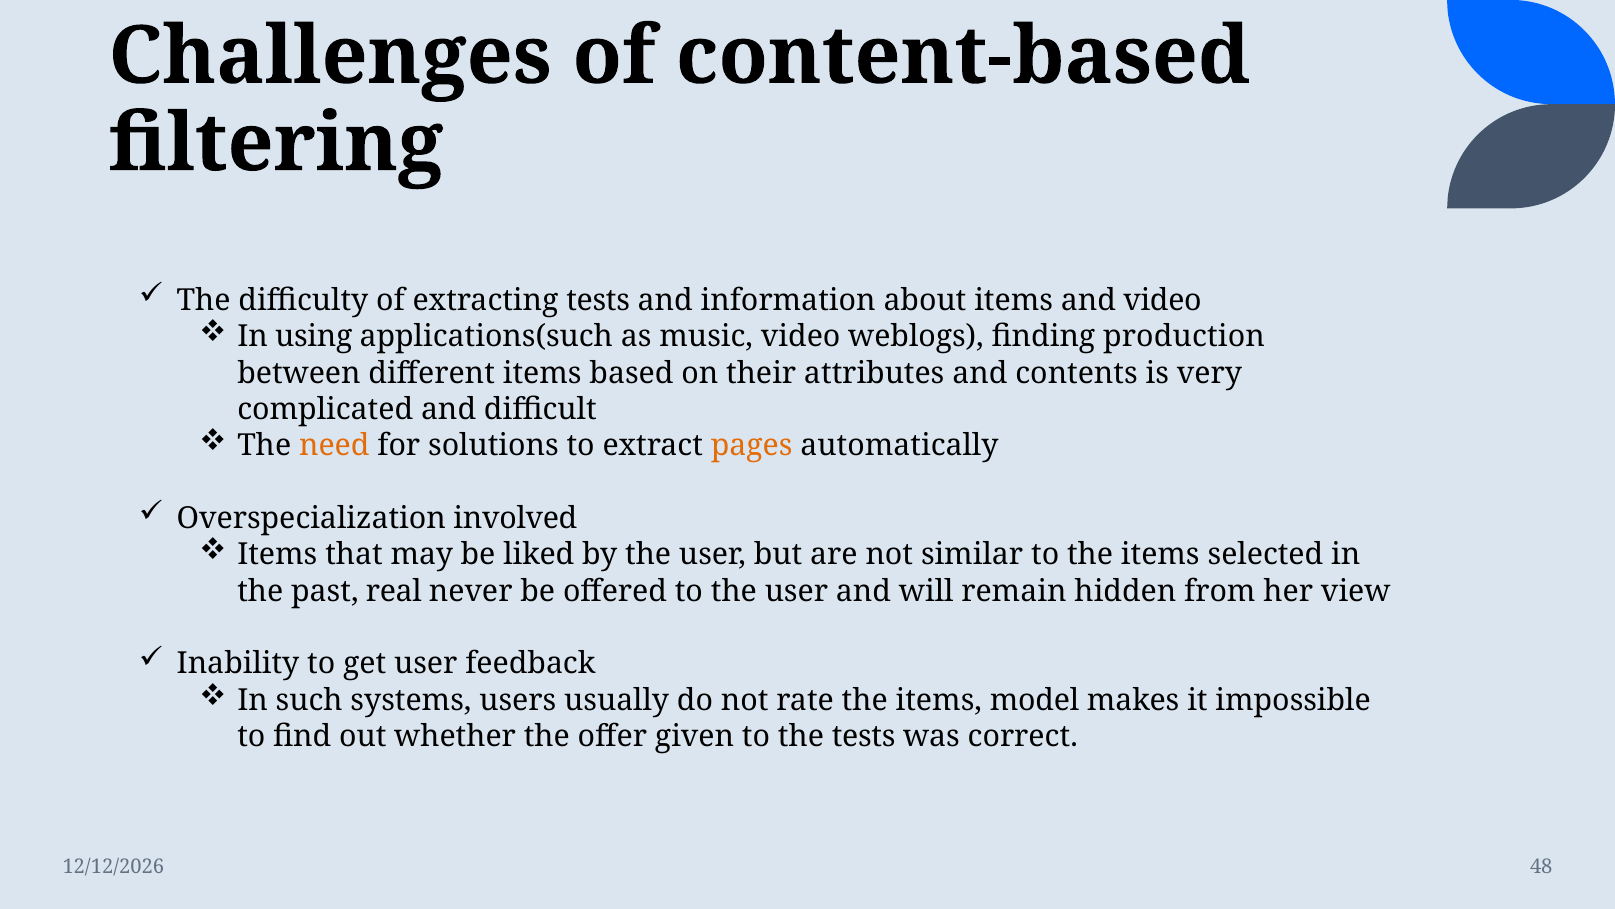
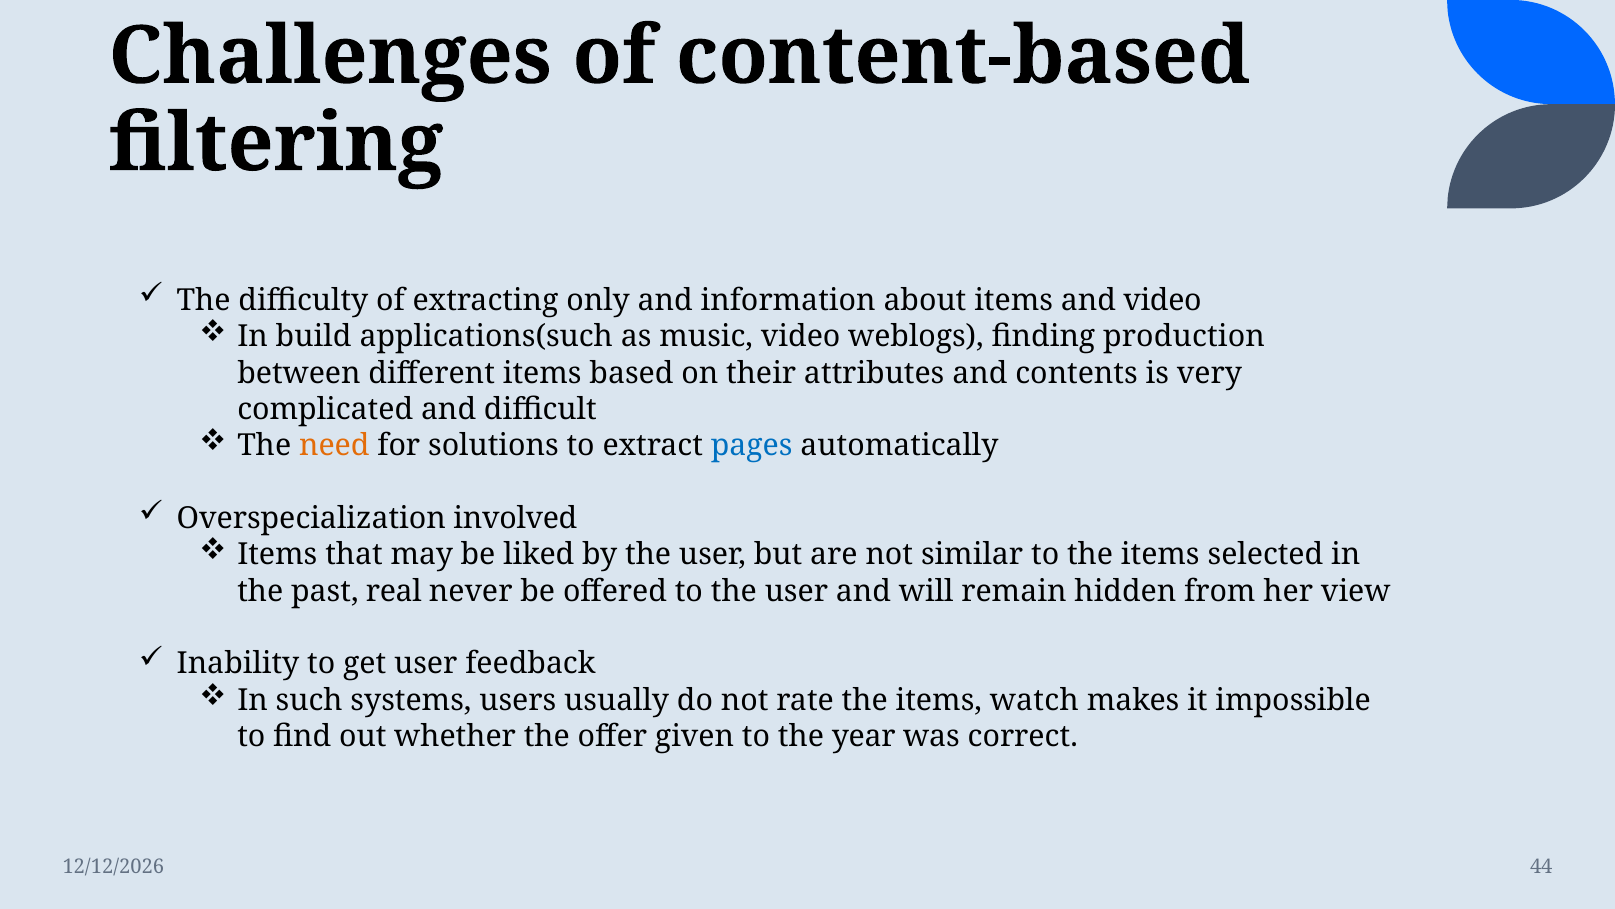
extracting tests: tests -> only (598, 300)
using: using -> build (314, 337)
pages colour: orange -> blue (752, 446)
model: model -> watch (1034, 700)
the tests: tests -> year (864, 736)
48: 48 -> 44 (1541, 866)
